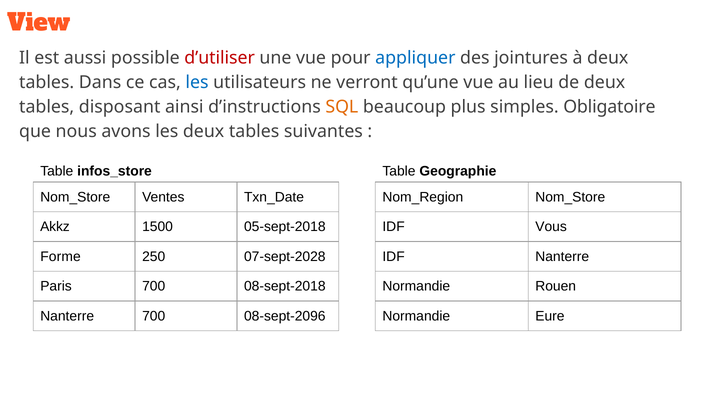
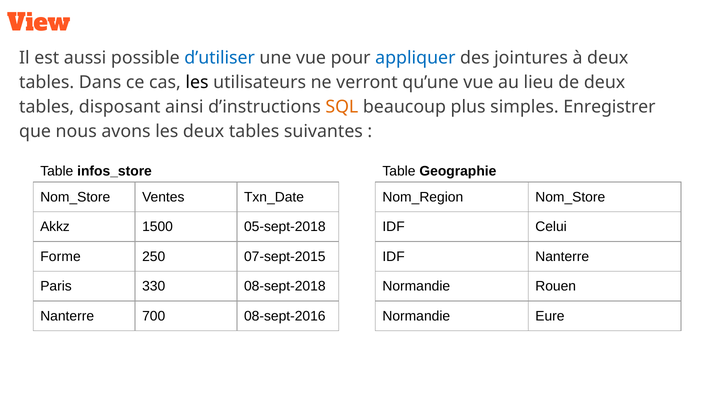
d’utiliser colour: red -> blue (220, 58)
les colour: blue -> black (197, 82)
Obligatoire: Obligatoire -> Enregistrer (609, 107)
Vous: Vous -> Celui (551, 227)
07-sept-2028: 07-sept-2028 -> 07-sept-2015 (285, 257)
Paris 700: 700 -> 330 (154, 286)
08-sept-2096: 08-sept-2096 -> 08-sept-2016 (285, 316)
